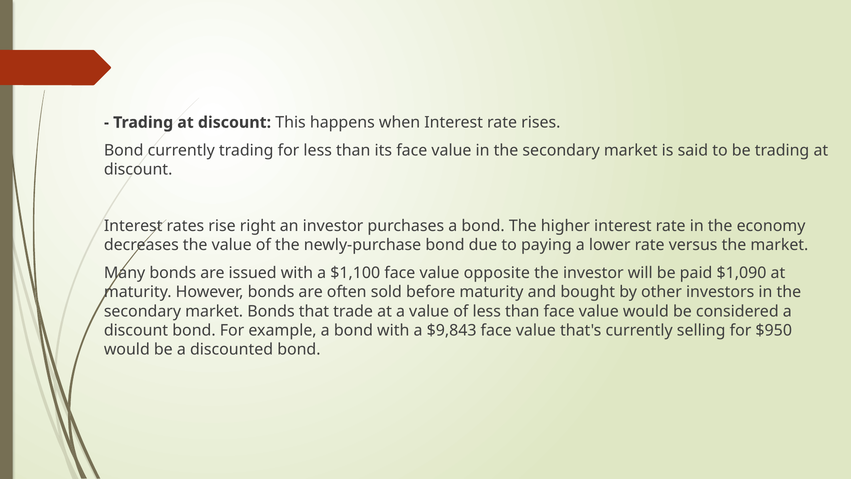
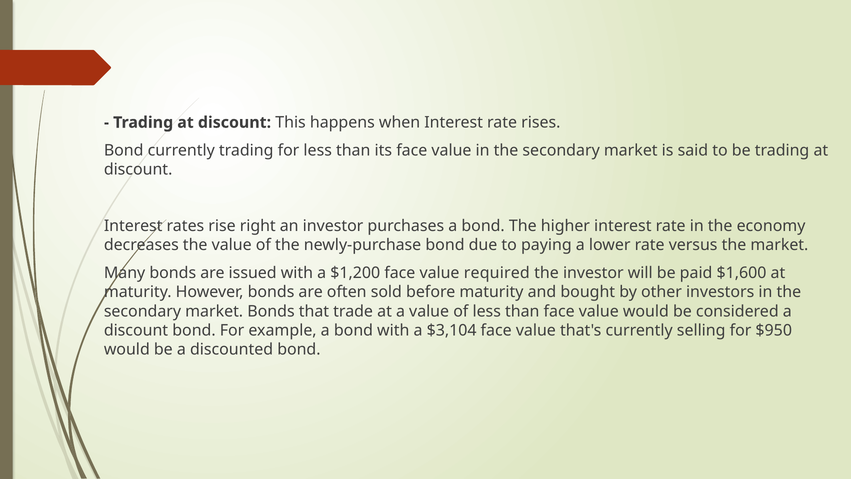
$1,100: $1,100 -> $1,200 (355, 273)
opposite: opposite -> required (497, 273)
$1,090: $1,090 -> $1,600 (742, 273)
$9,843: $9,843 -> $3,104 (452, 330)
